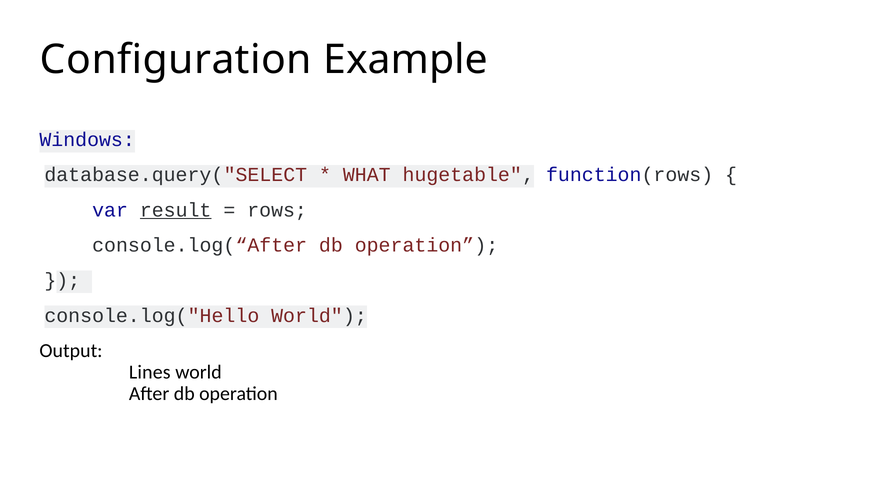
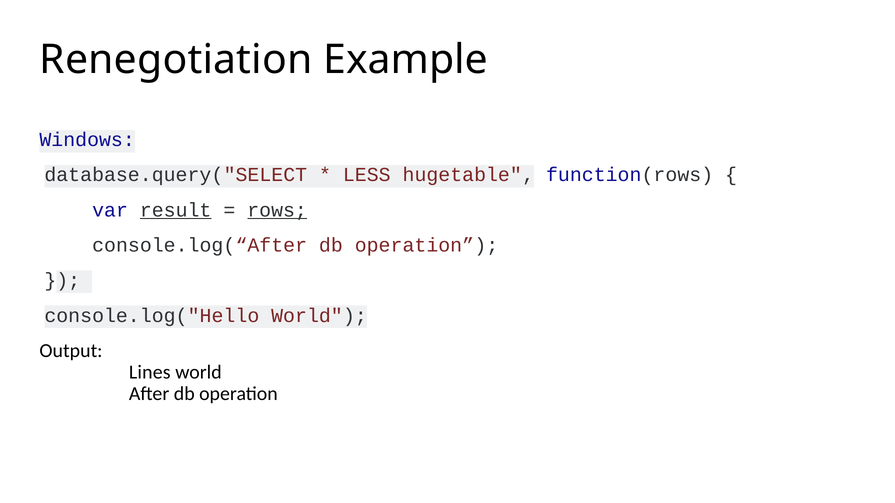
Configuration: Configuration -> Renegotiation (176, 60)
WHAT: WHAT -> LESS (367, 175)
rows underline: none -> present (277, 210)
